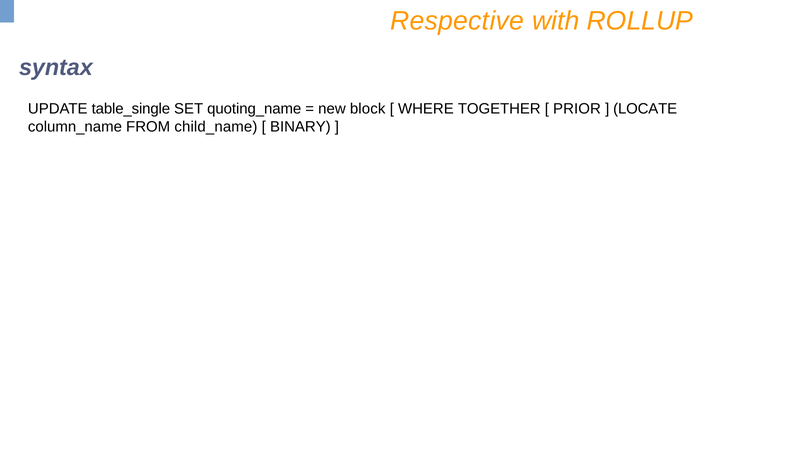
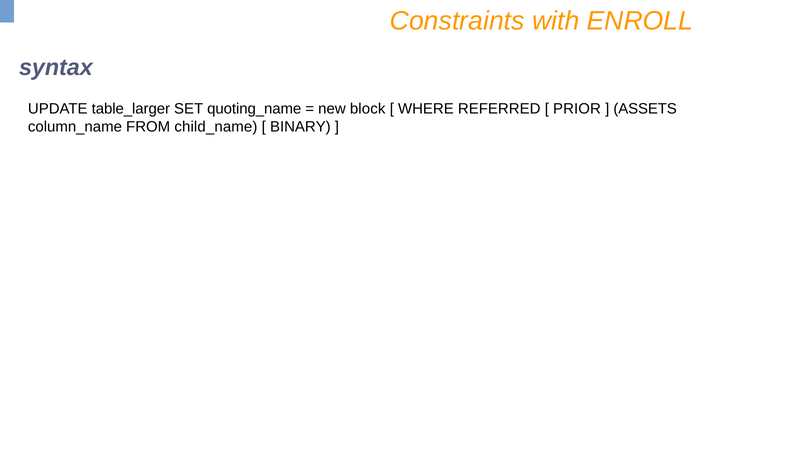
Respective: Respective -> Constraints (457, 21)
ROLLUP: ROLLUP -> ENROLL (640, 21)
table_single: table_single -> table_larger (131, 108)
TOGETHER: TOGETHER -> REFERRED (499, 108)
LOCATE: LOCATE -> ASSETS (645, 108)
